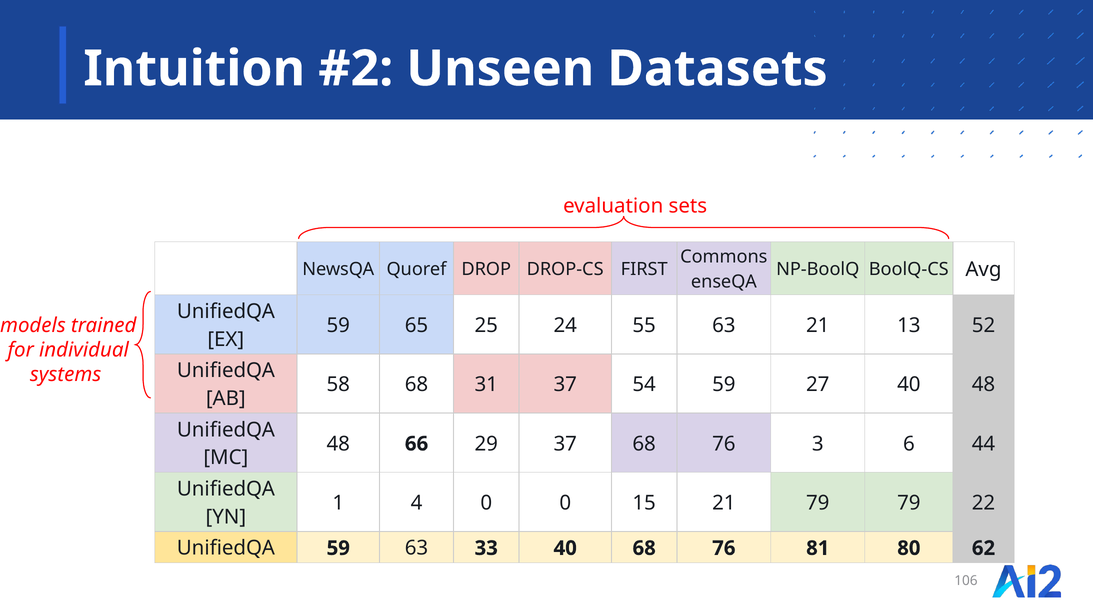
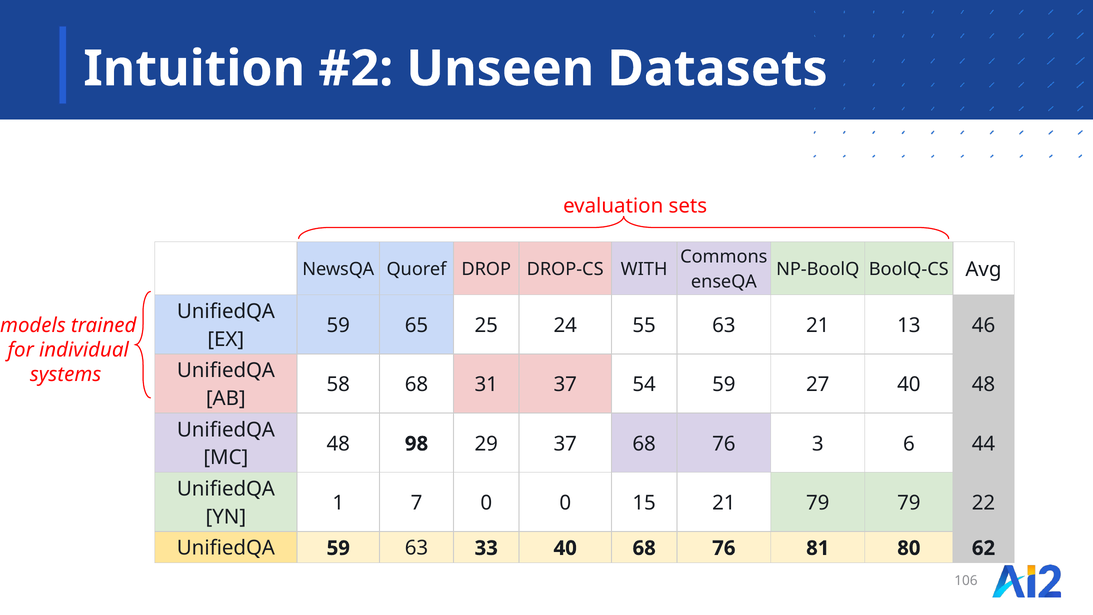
FIRST: FIRST -> WITH (644, 269)
52: 52 -> 46 (984, 325)
66: 66 -> 98 (417, 444)
4: 4 -> 7 (417, 503)
